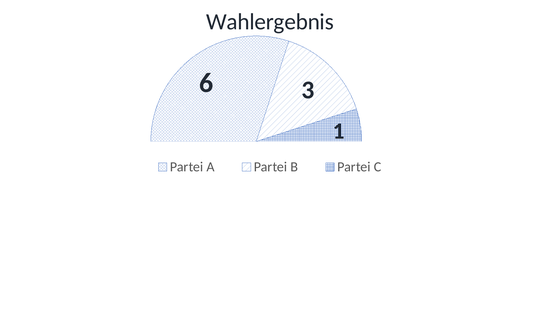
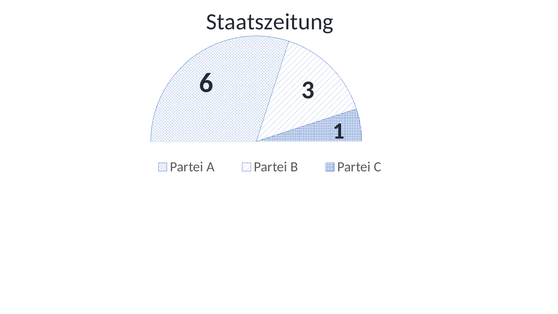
Wahlergebnis: Wahlergebnis -> Staatszeitung (270, 22)
